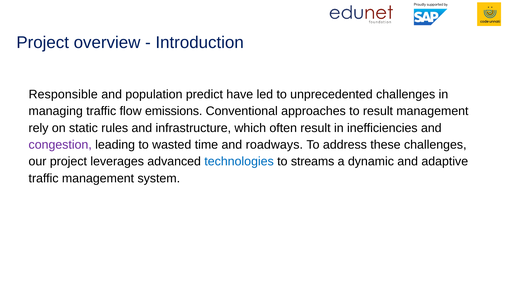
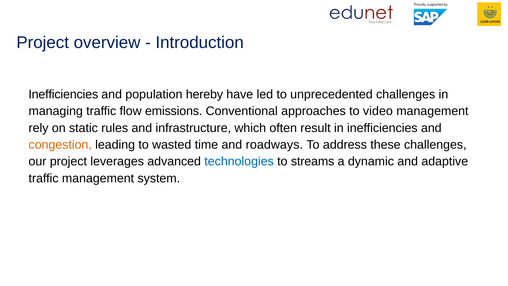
Responsible: Responsible -> Inefficiencies (63, 94)
predict: predict -> hereby (204, 94)
to result: result -> video (378, 111)
congestion colour: purple -> orange (60, 145)
